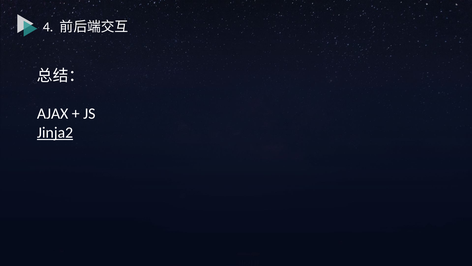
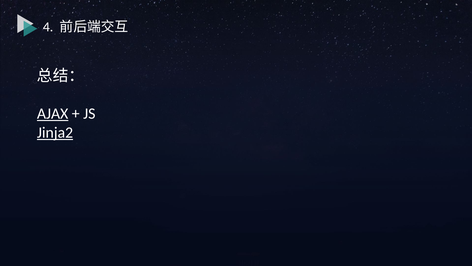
AJAX underline: none -> present (53, 114)
